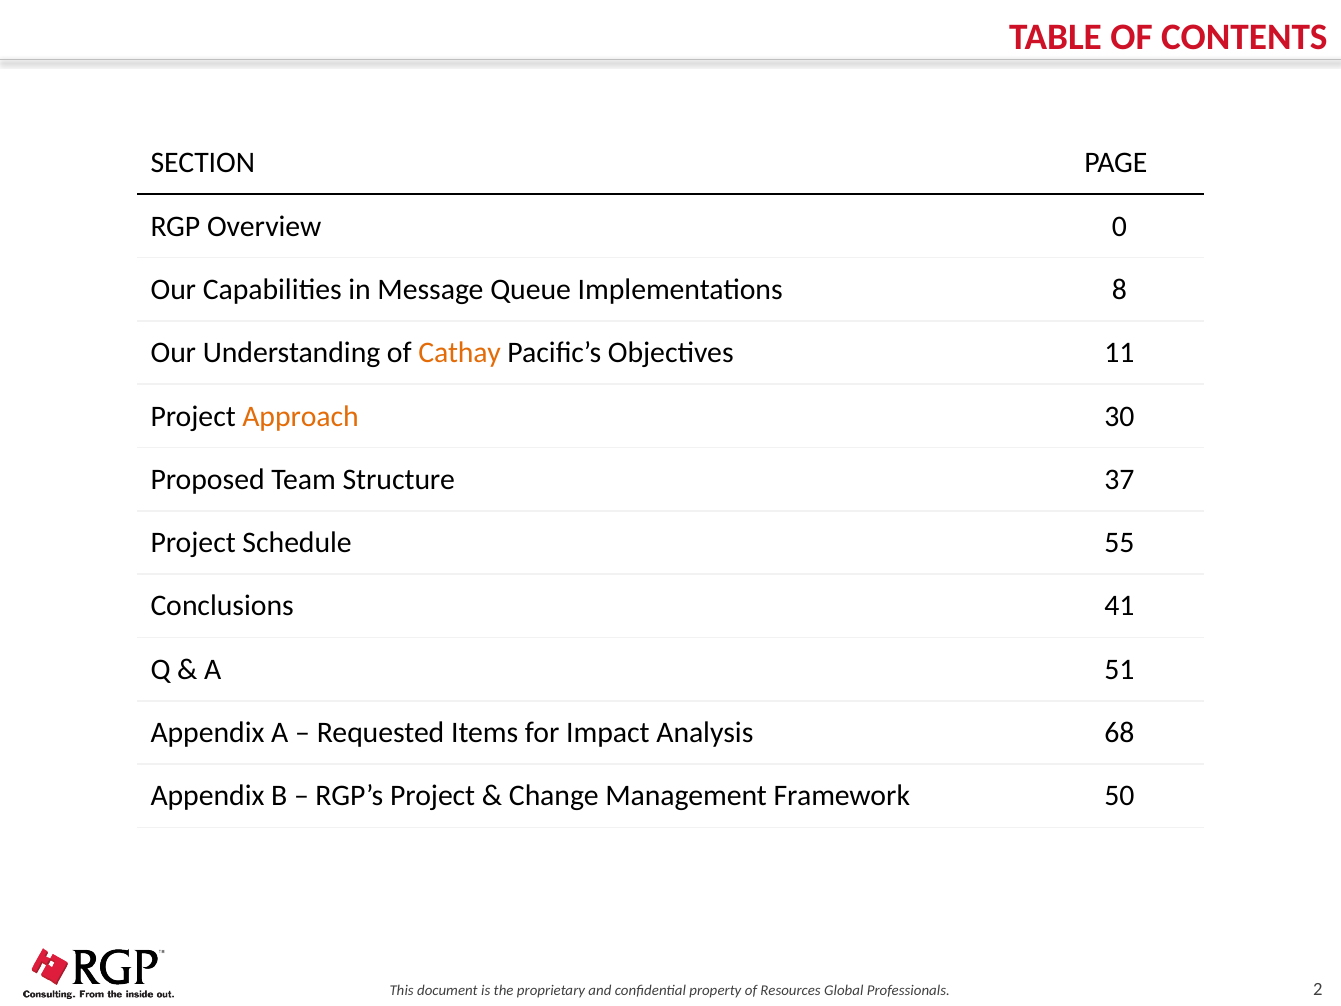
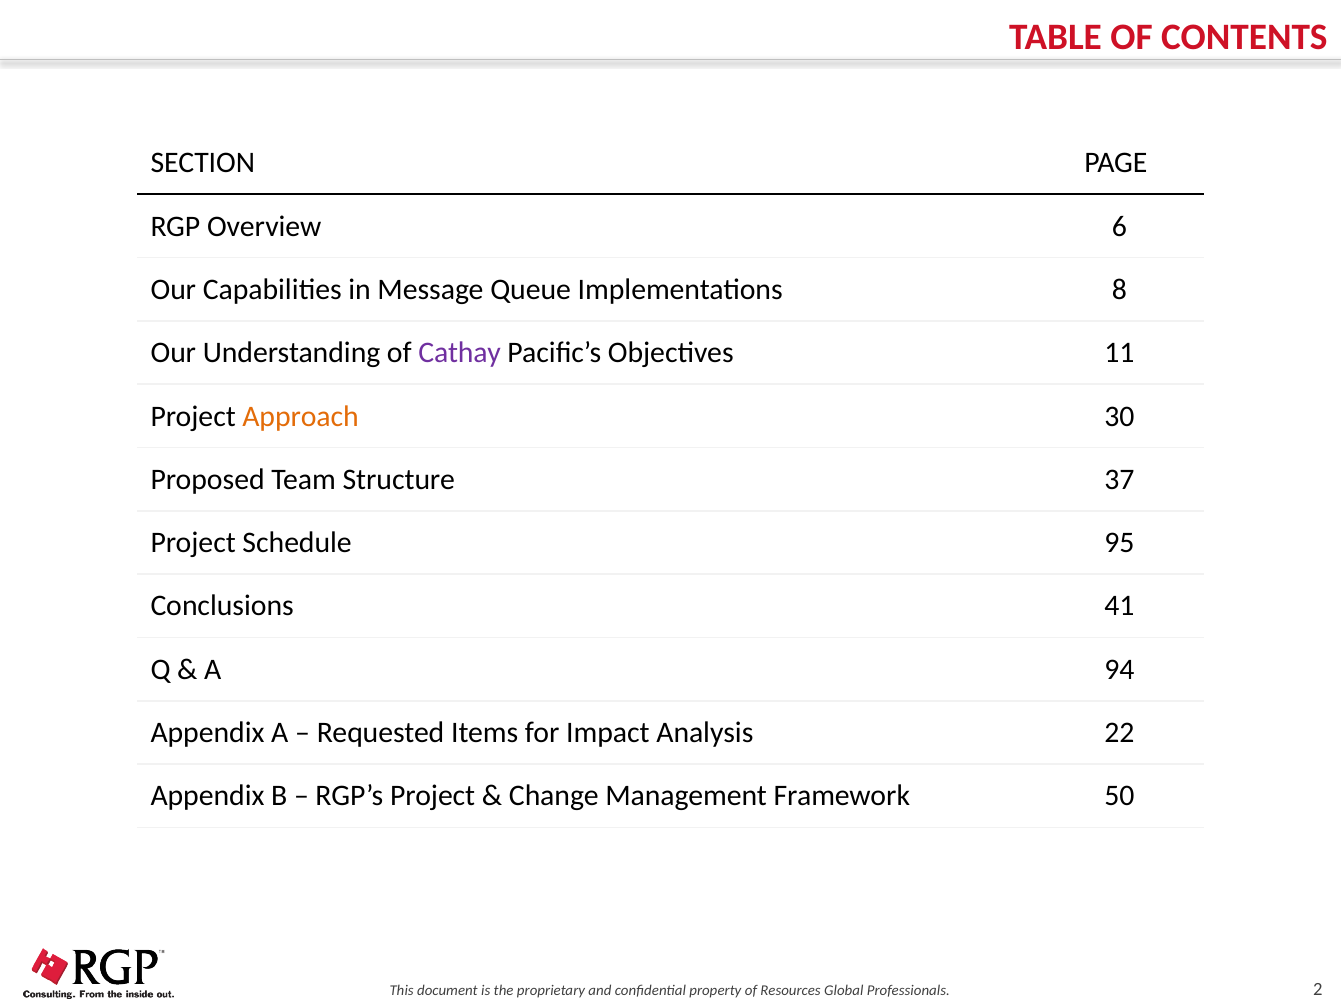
0: 0 -> 6 (1119, 226)
Cathay colour: orange -> purple (460, 353)
55: 55 -> 95 (1119, 543)
51: 51 -> 94 (1119, 669)
68: 68 -> 22 (1119, 733)
